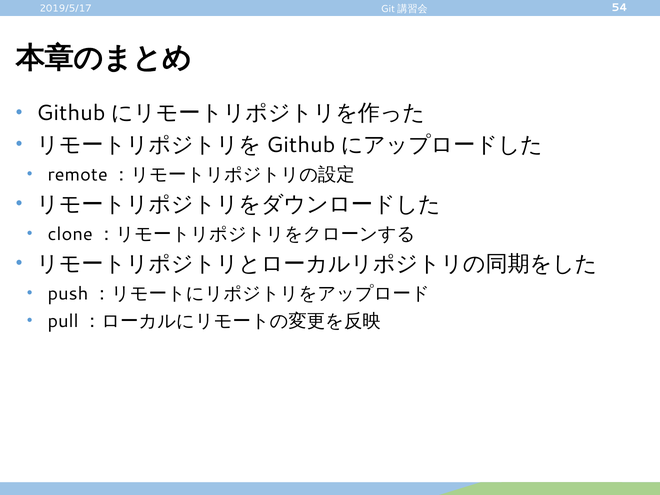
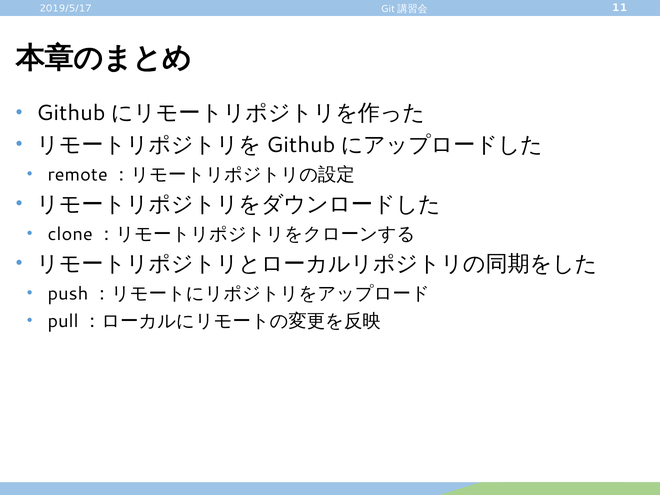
54: 54 -> 11 (620, 8)
